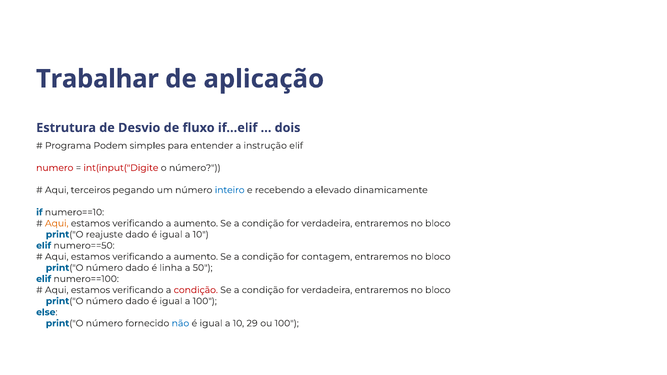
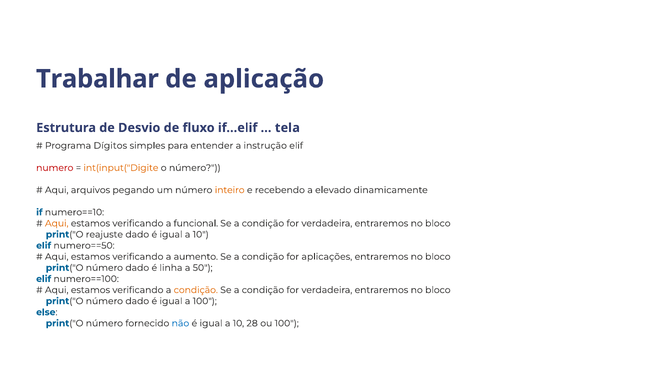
dois: dois -> tela (287, 128)
Podem: Podem -> Dígitos (110, 146)
int(input("Digite colour: red -> orange (121, 168)
terceiros: terceiros -> arquivos (90, 190)
inteiro colour: blue -> orange (230, 190)
aumento: aumento -> funcional (196, 223)
contagem: contagem -> aplicações (327, 257)
condição colour: red -> orange (196, 290)
29: 29 -> 28 (252, 323)
